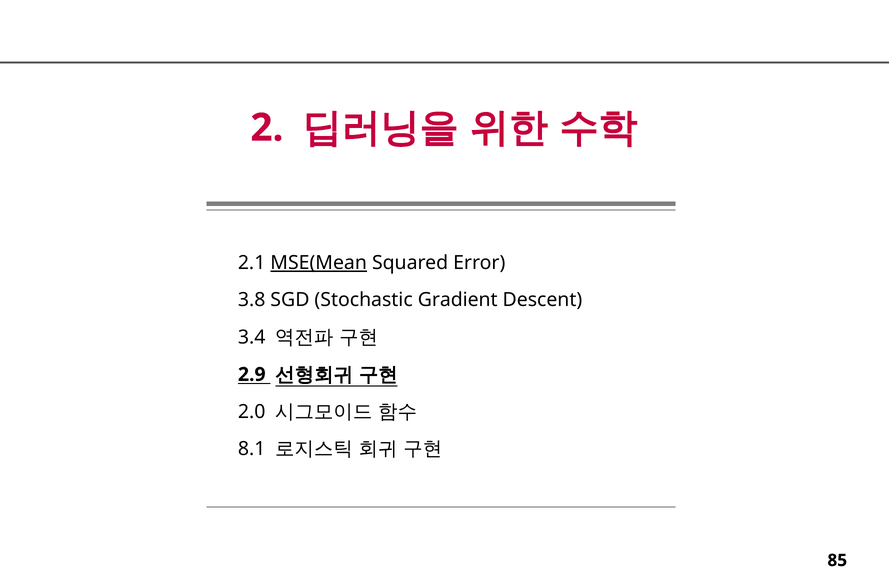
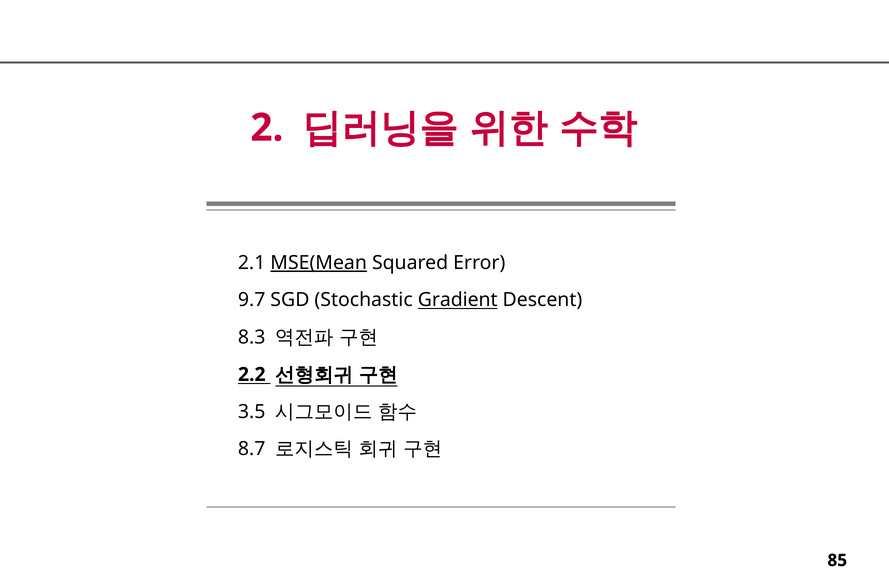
3.8: 3.8 -> 9.7 (252, 300)
Gradient underline: none -> present (458, 300)
3.4: 3.4 -> 8.3 (252, 337)
2.9: 2.9 -> 2.2 (252, 374)
2.0: 2.0 -> 3.5 (252, 412)
8.1: 8.1 -> 8.7 (252, 449)
